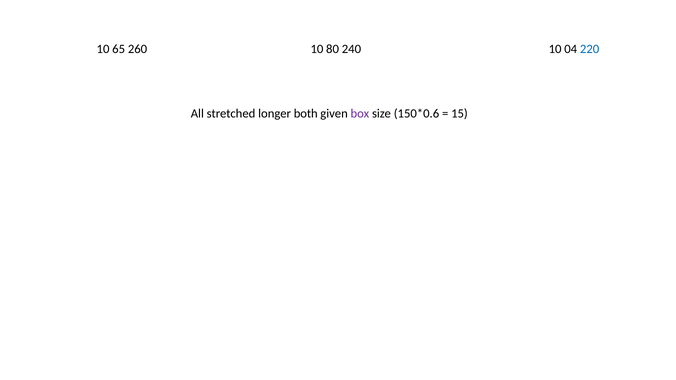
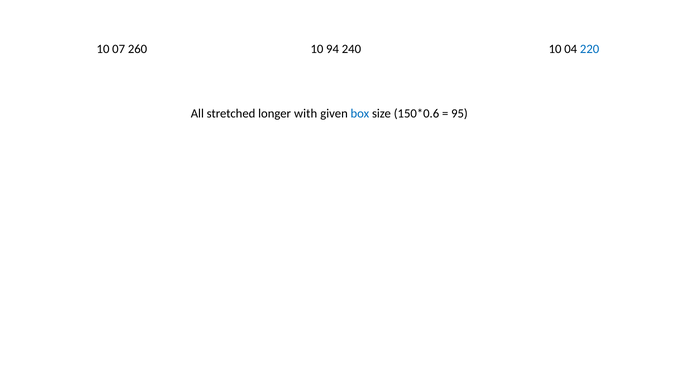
65: 65 -> 07 (119, 49)
80: 80 -> 94 (333, 49)
both: both -> with (306, 114)
box colour: purple -> blue (360, 114)
15: 15 -> 95 (459, 114)
